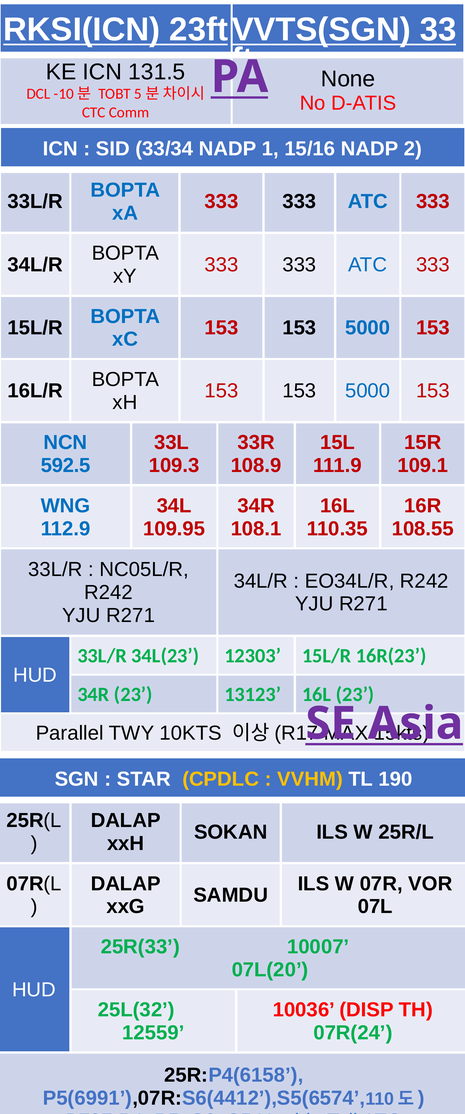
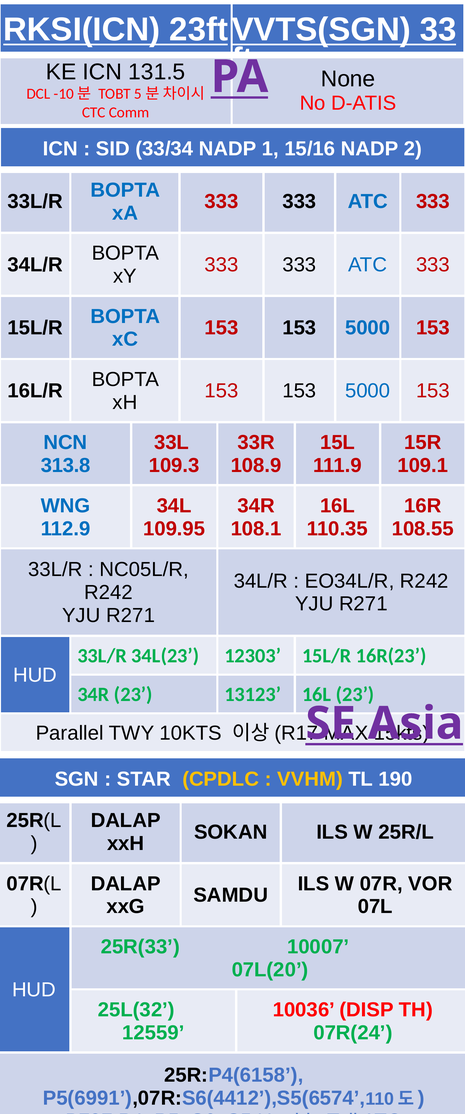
592.5: 592.5 -> 313.8 (66, 465)
